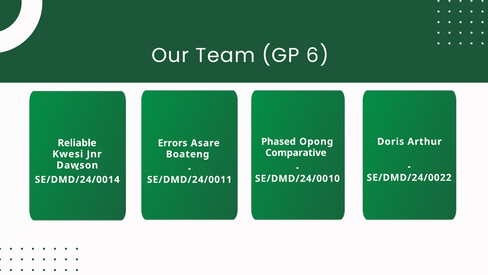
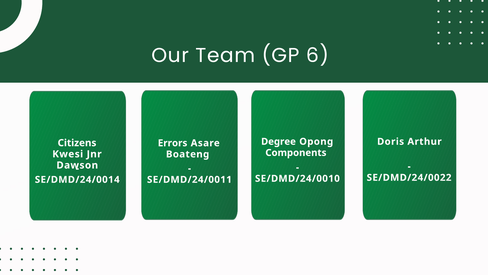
Phased: Phased -> Degree (278, 141)
Reliable: Reliable -> Citizens (77, 143)
Comparative: Comparative -> Components (296, 152)
